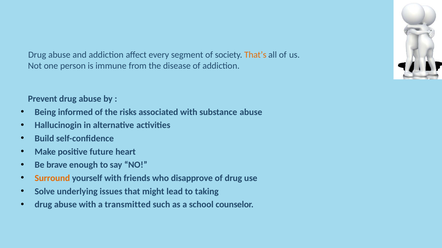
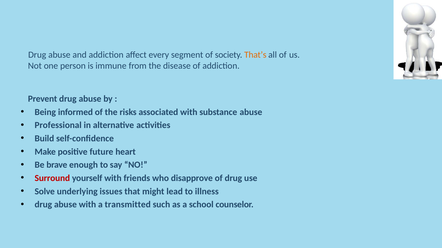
Hallucinogin: Hallucinogin -> Professional (58, 126)
Surround colour: orange -> red (52, 179)
taking: taking -> illness (207, 192)
